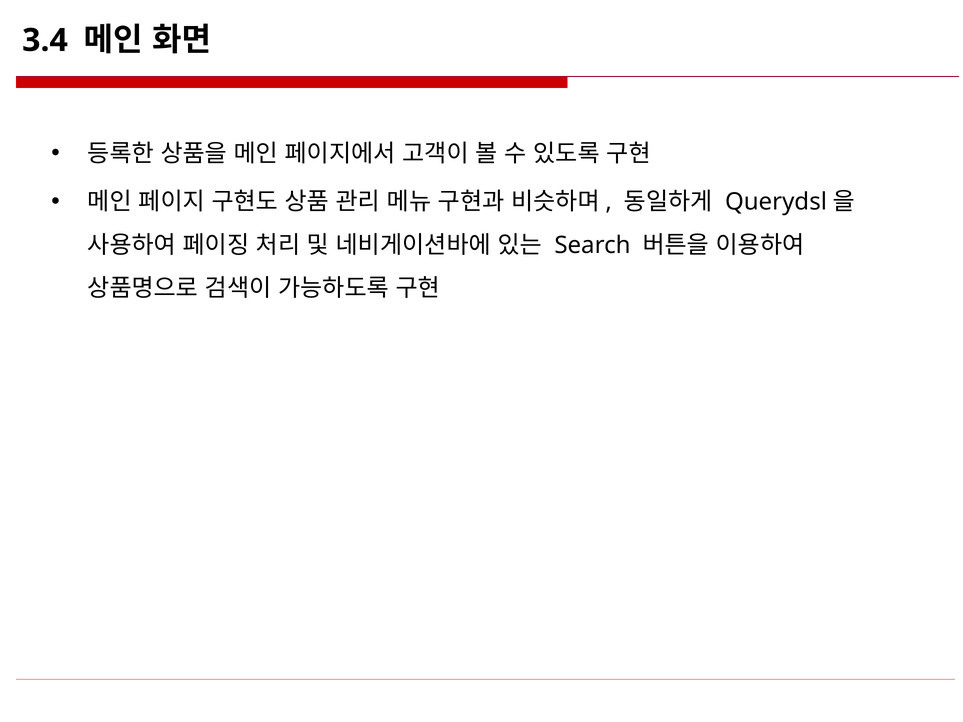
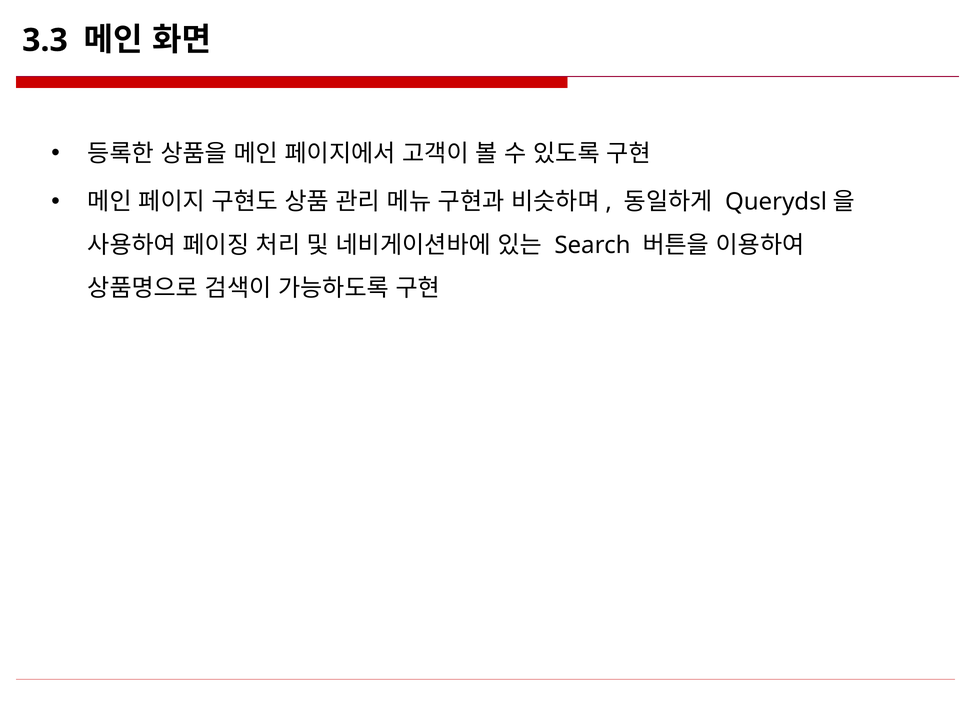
3.4: 3.4 -> 3.3 (45, 40)
